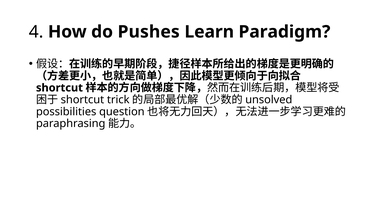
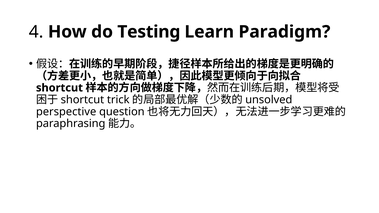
Pushes: Pushes -> Testing (149, 32)
possibilities: possibilities -> perspective (66, 112)
